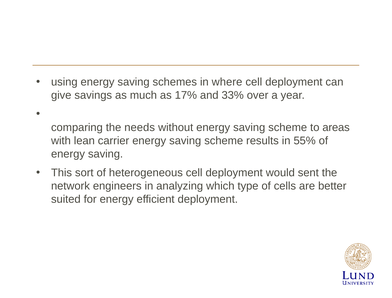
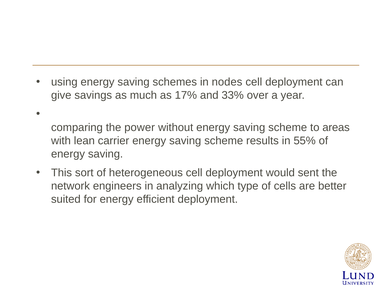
where: where -> nodes (227, 82)
needs: needs -> power (140, 127)
